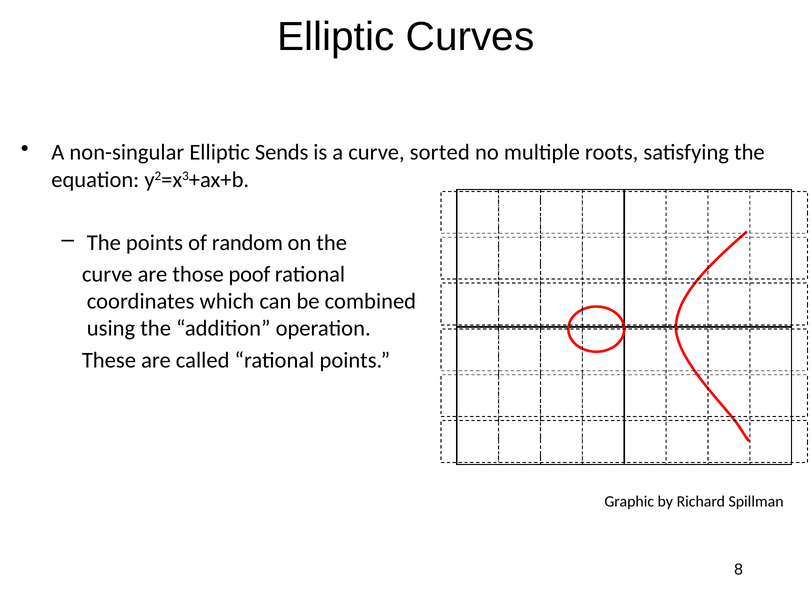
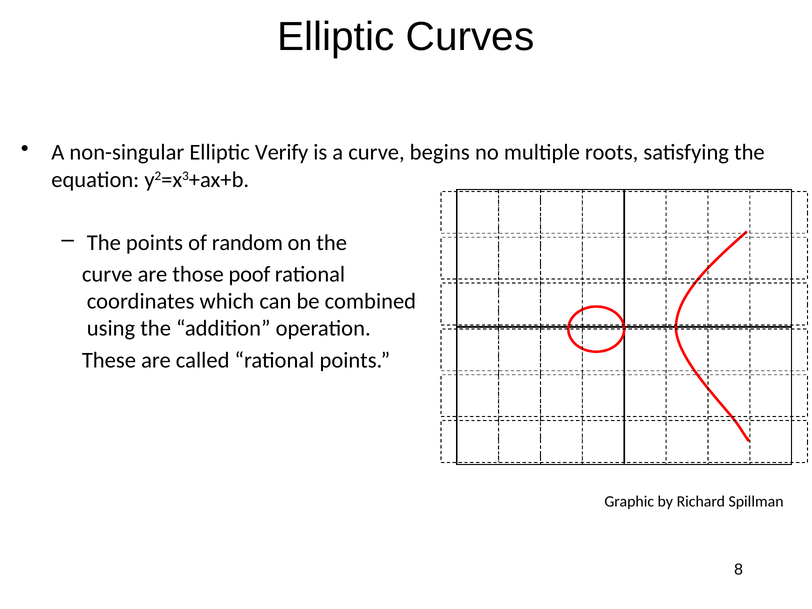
Sends: Sends -> Verify (282, 153)
sorted: sorted -> begins (440, 153)
